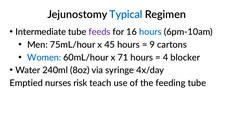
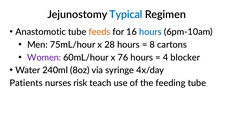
Intermediate: Intermediate -> Anastomotic (41, 32)
feeds colour: purple -> orange (99, 32)
45: 45 -> 28 (110, 45)
9: 9 -> 8 (152, 45)
Women colour: blue -> purple (44, 57)
71: 71 -> 76 (123, 57)
Emptied: Emptied -> Patients (26, 83)
